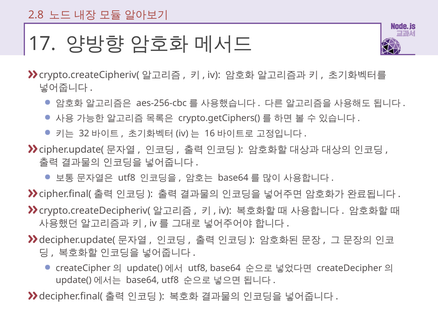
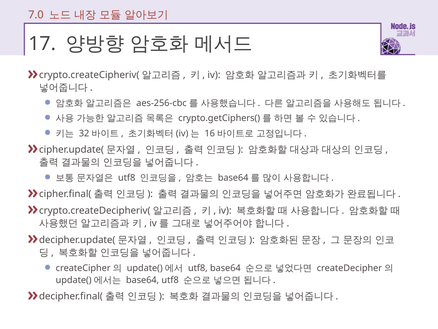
2.8: 2.8 -> 7.0 (36, 15)
